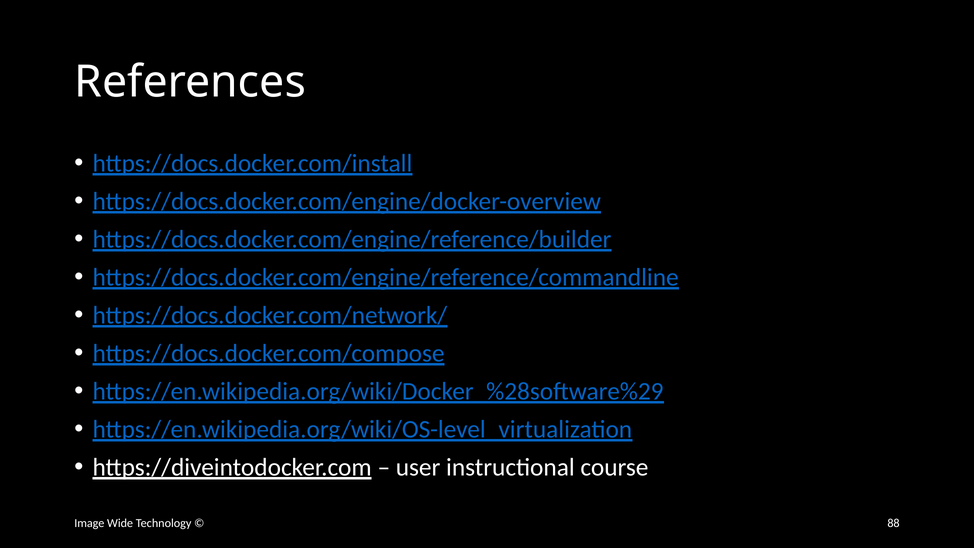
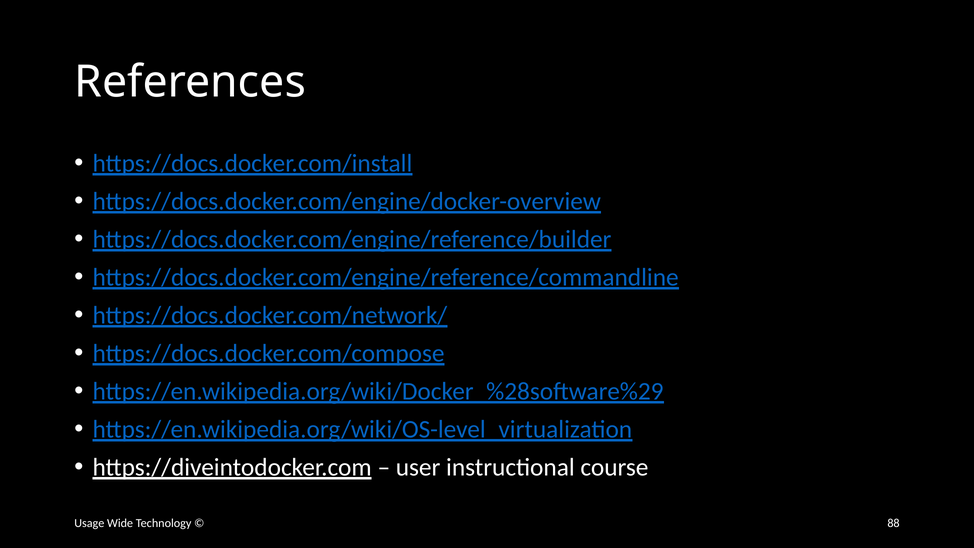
Image: Image -> Usage (89, 523)
